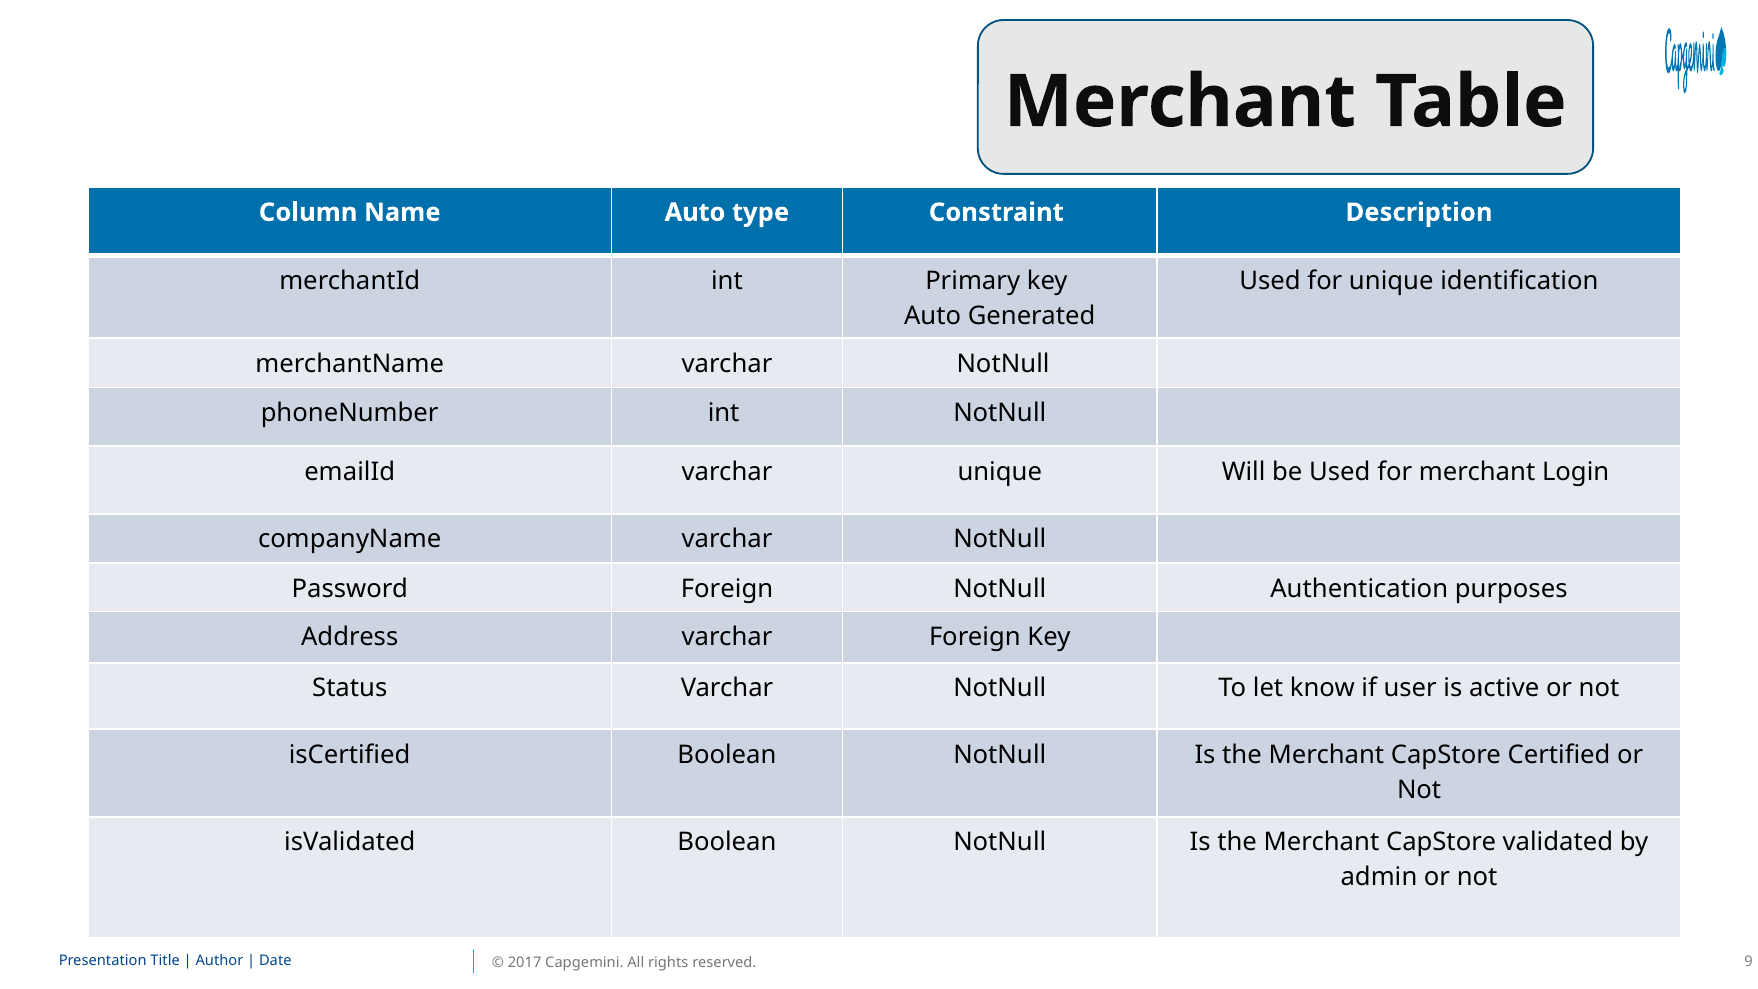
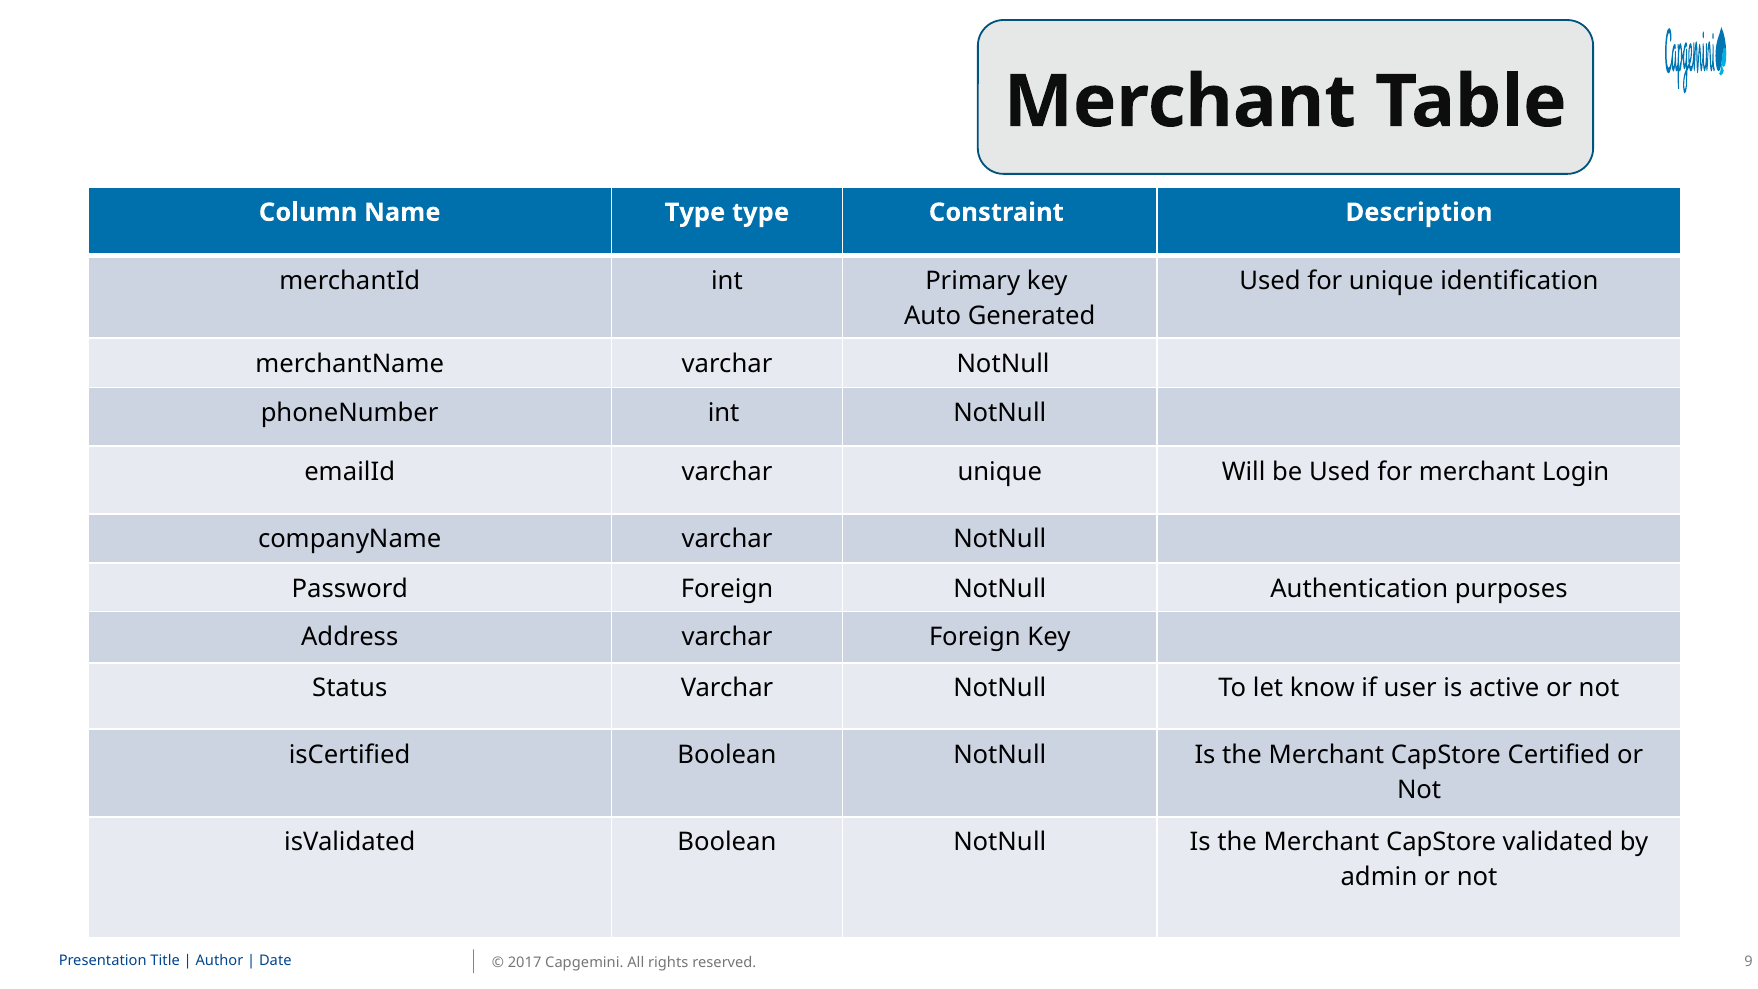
Name Auto: Auto -> Type (695, 212)
